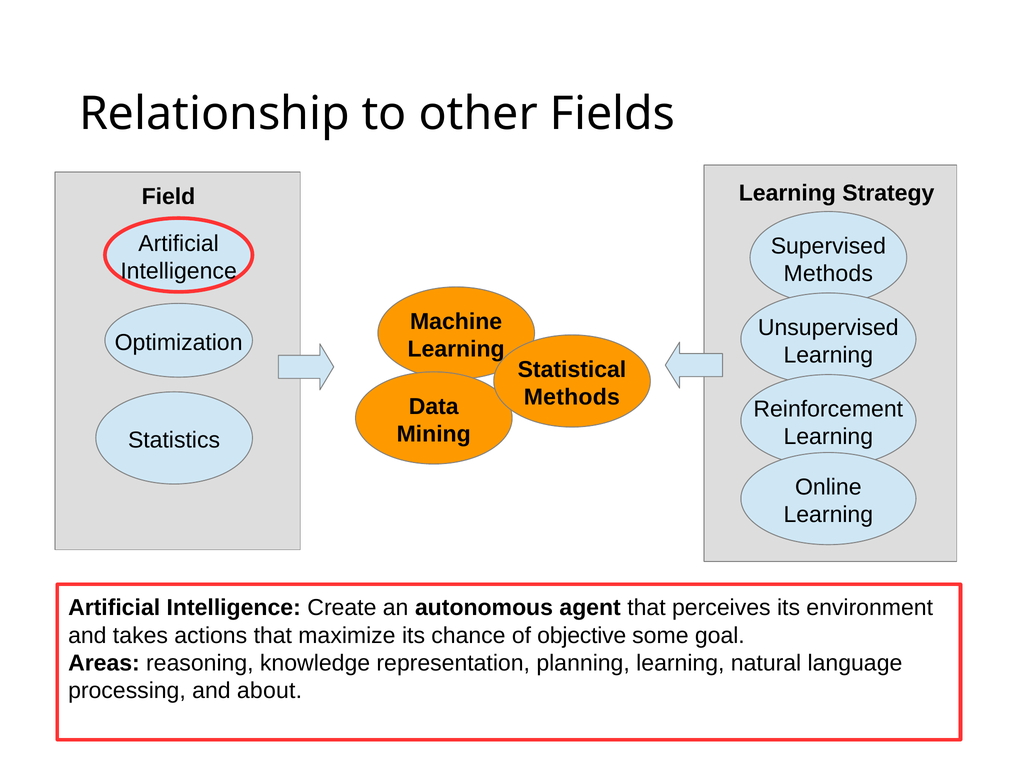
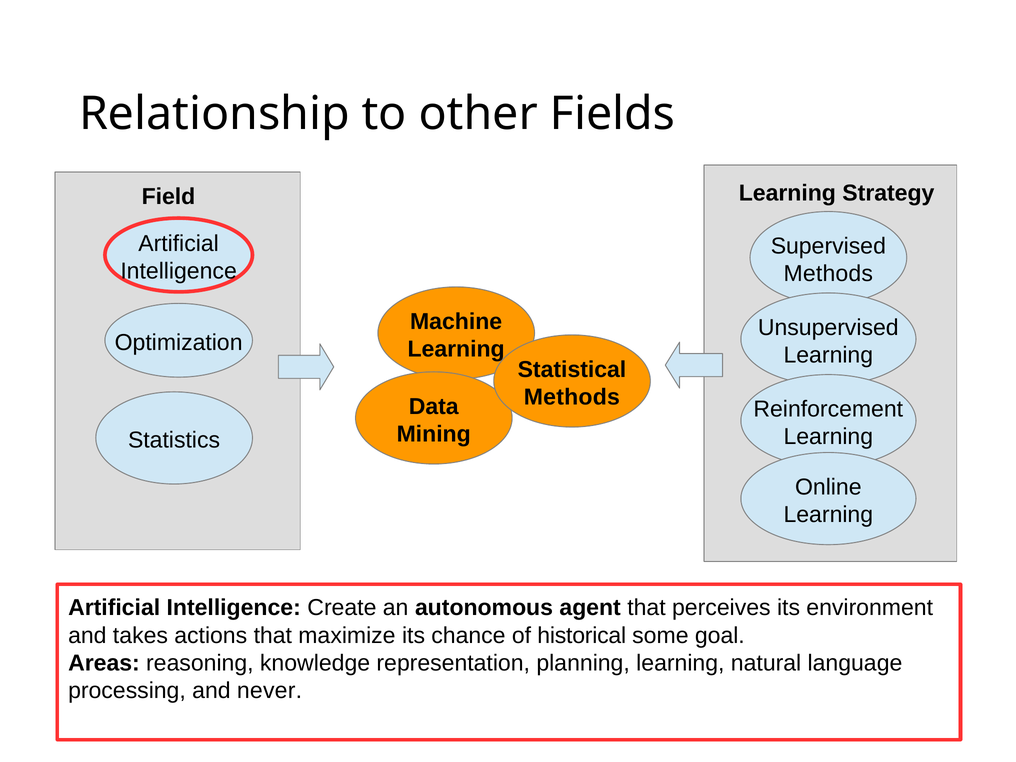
objective: objective -> historical (582, 635)
about: about -> never (269, 691)
